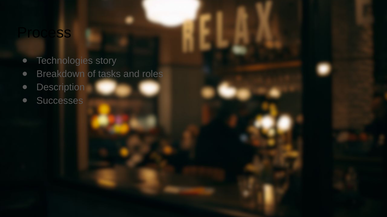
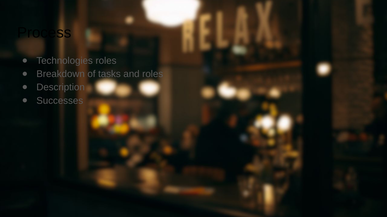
Technologies story: story -> roles (106, 61)
